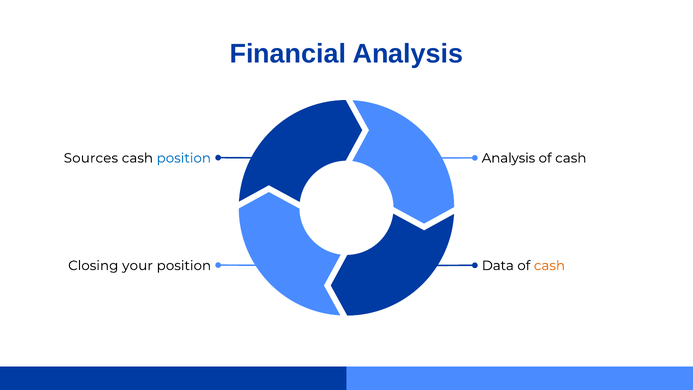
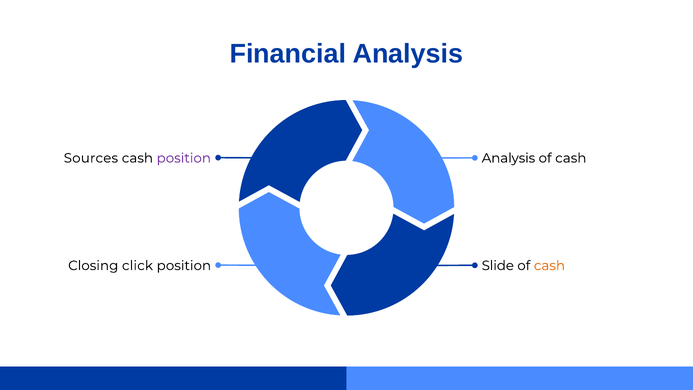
position colour: blue -> purple (184, 158)
your: your -> click (137, 266)
Data: Data -> Slide (498, 266)
